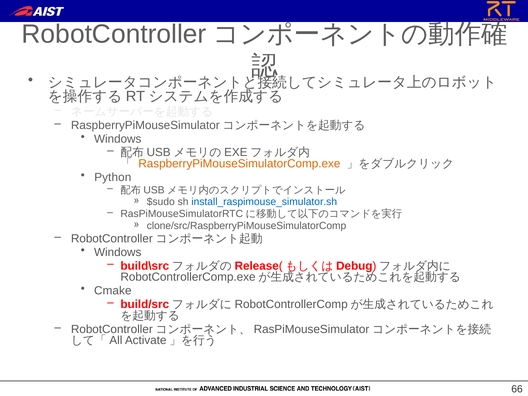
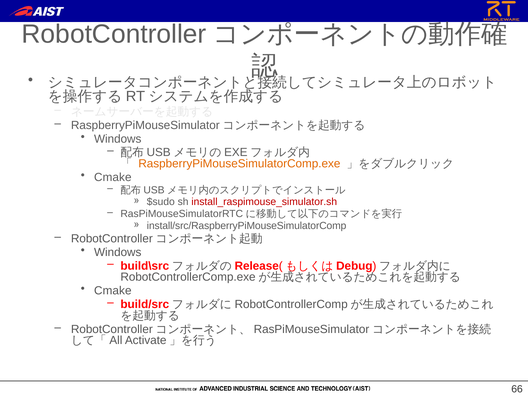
Python: Python -> Cmake (113, 177)
install_raspimouse_simulator.sh colour: blue -> red (264, 202)
clone/src/RaspberryPiMouseSimulatorComp: clone/src/RaspberryPiMouseSimulatorComp -> install/src/RaspberryPiMouseSimulatorComp (247, 226)
